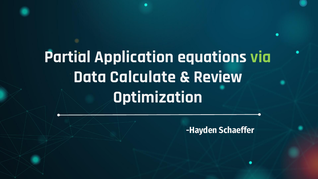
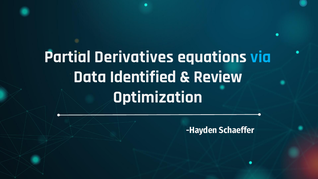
Application: Application -> Derivatives (134, 57)
via colour: light green -> light blue (261, 57)
Calculate: Calculate -> Identified (143, 77)
